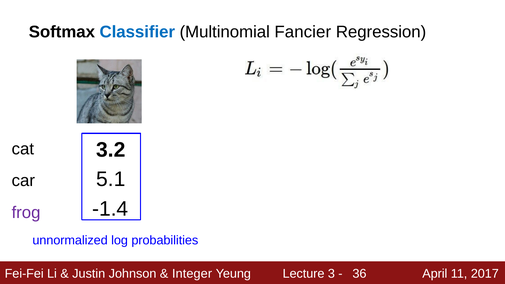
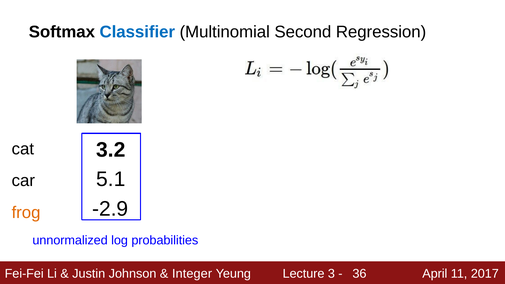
Fancier: Fancier -> Second (303, 32)
-1.4: -1.4 -> -2.9 (110, 209)
frog colour: purple -> orange (26, 213)
